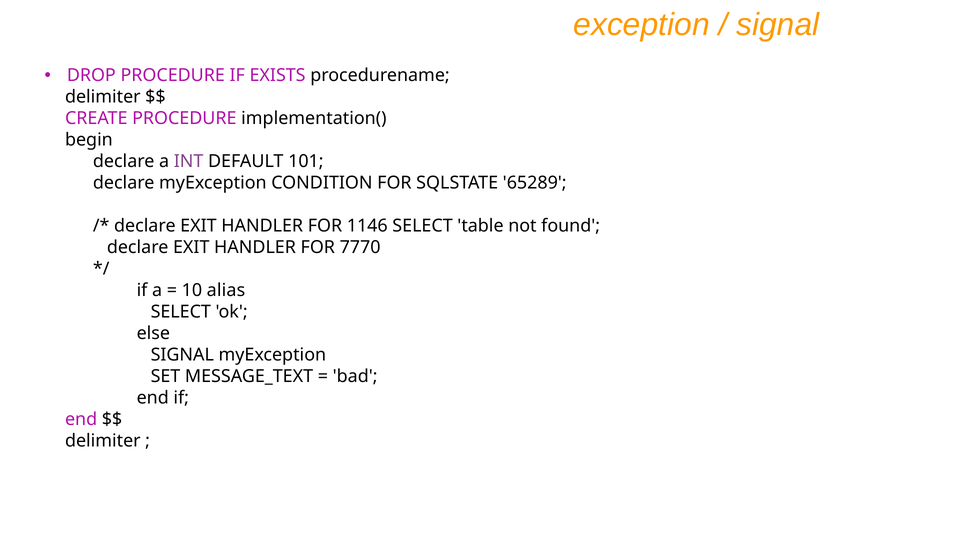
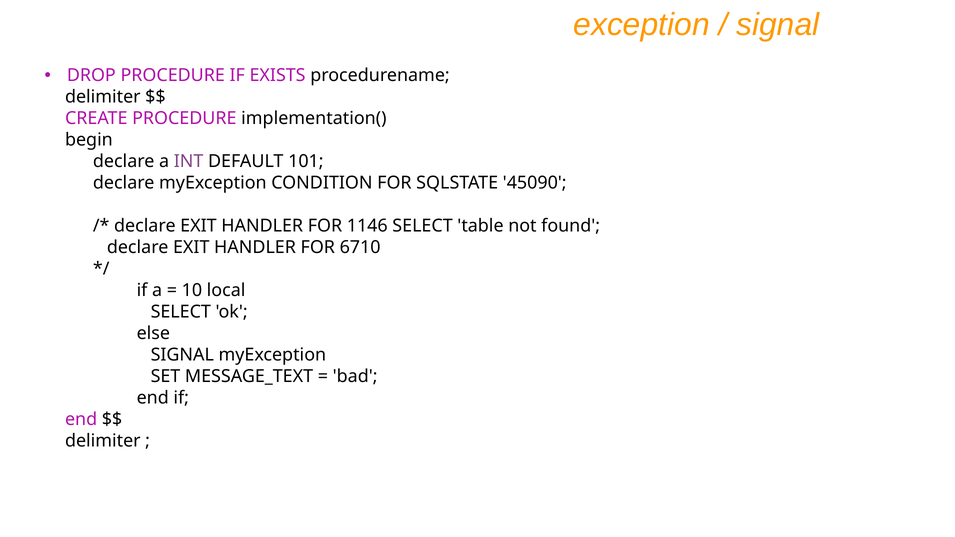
65289: 65289 -> 45090 (535, 183)
7770: 7770 -> 6710 (360, 248)
alias: alias -> local (226, 290)
